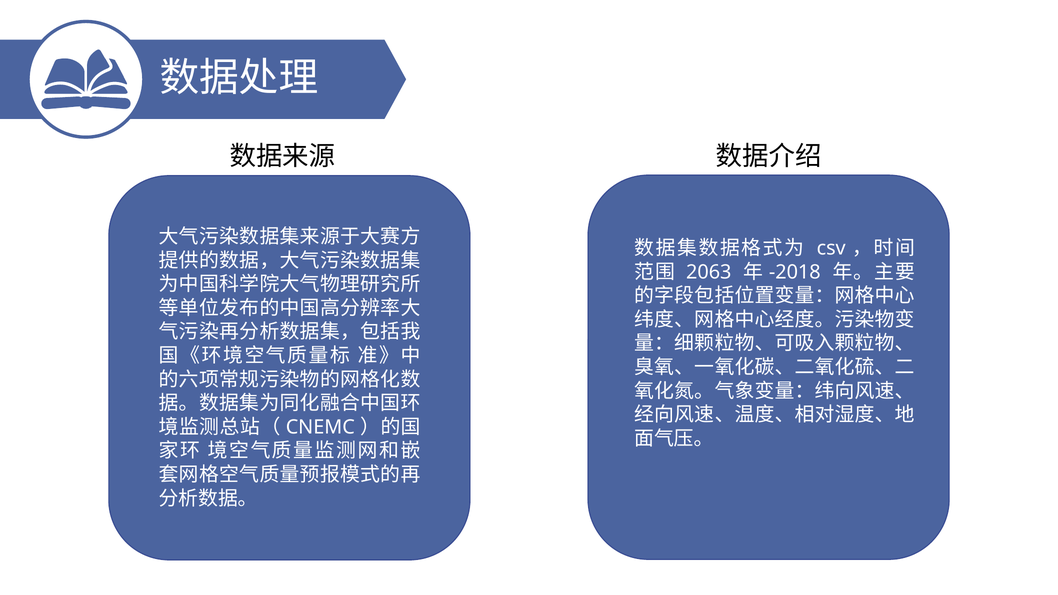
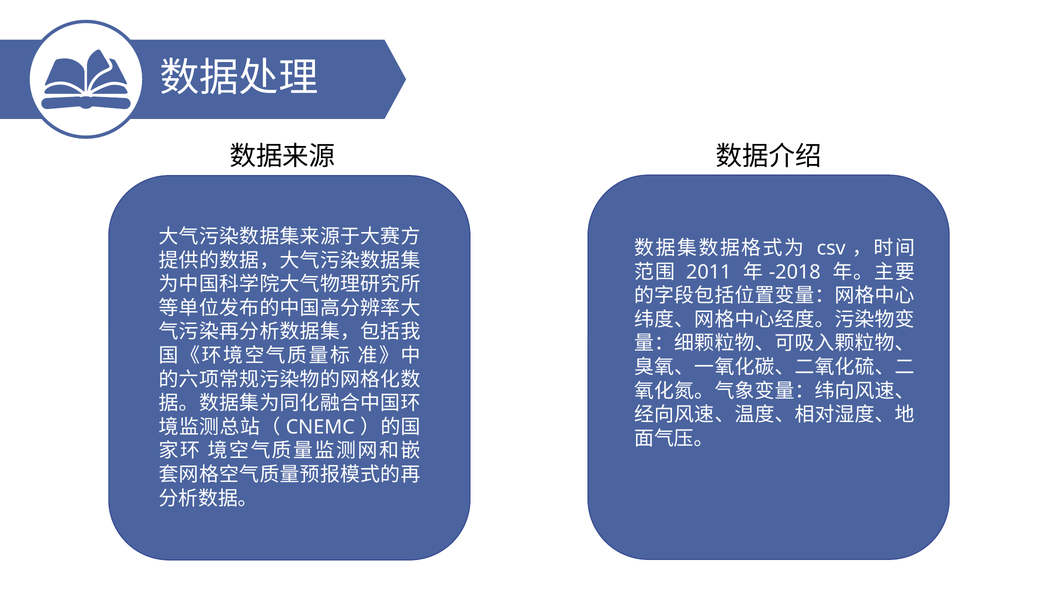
2063: 2063 -> 2011 (709, 272)
